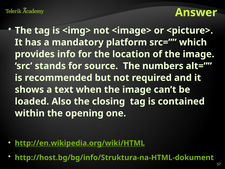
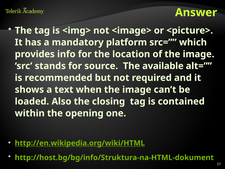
numbers: numbers -> available (163, 66)
